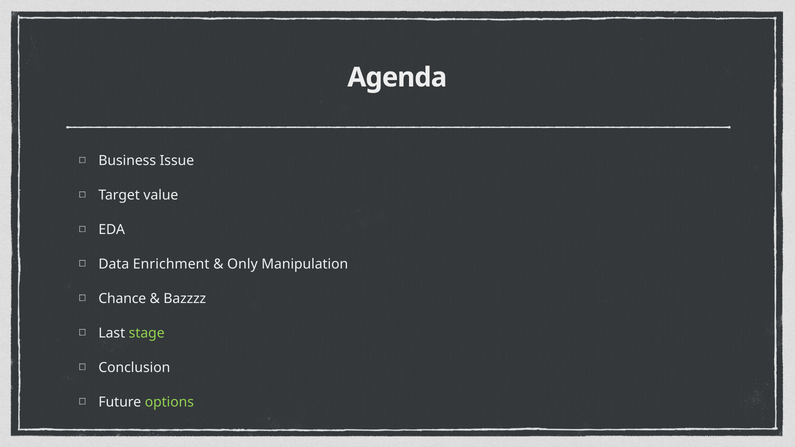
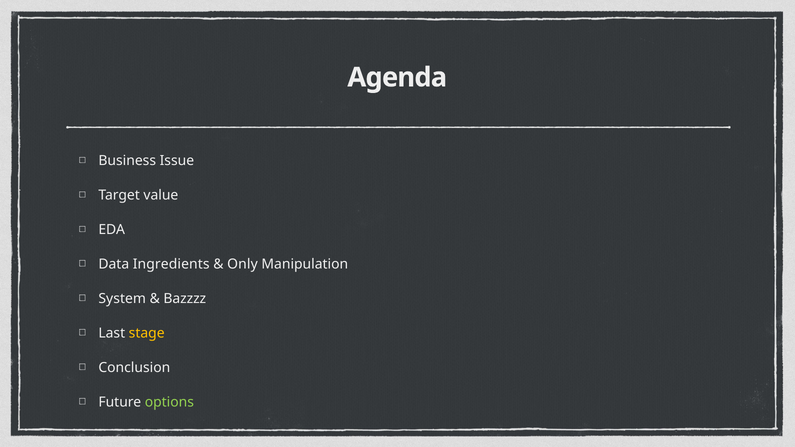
Enrichment: Enrichment -> Ingredients (171, 264)
Chance: Chance -> System (122, 299)
stage colour: light green -> yellow (147, 333)
